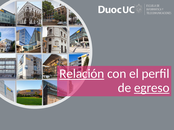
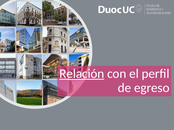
egreso underline: present -> none (152, 88)
